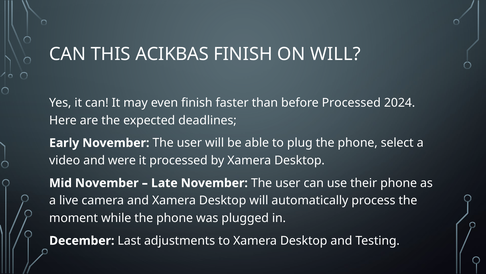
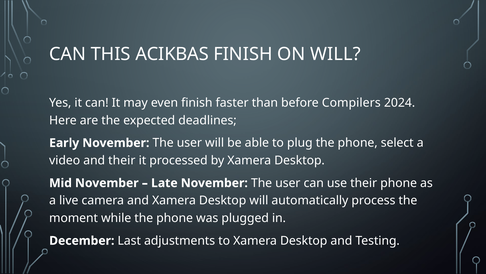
before Processed: Processed -> Compilers (351, 103)
and were: were -> their (122, 160)
